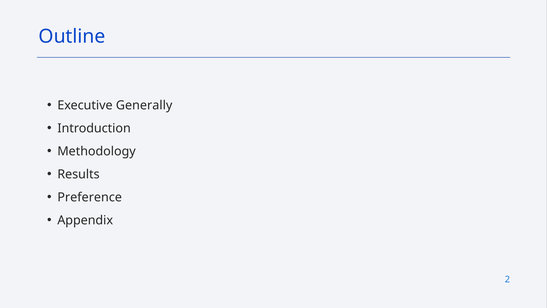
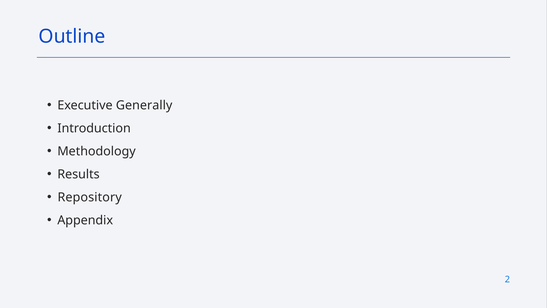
Preference: Preference -> Repository (90, 197)
